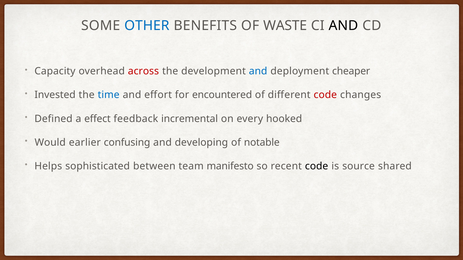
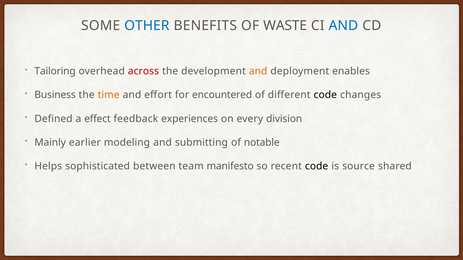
AND colour: black -> blue (343, 26)
Capacity: Capacity -> Tailoring (55, 71)
and colour: blue -> orange (258, 71)
cheaper: cheaper -> enables (351, 71)
Invested: Invested -> Business (55, 95)
time colour: blue -> orange (109, 95)
code colour: red -> black (325, 95)
incremental: incremental -> experiences (190, 119)
hooked: hooked -> division (284, 119)
Would: Would -> Mainly (50, 143)
confusing: confusing -> modeling (127, 143)
developing: developing -> submitting (201, 143)
